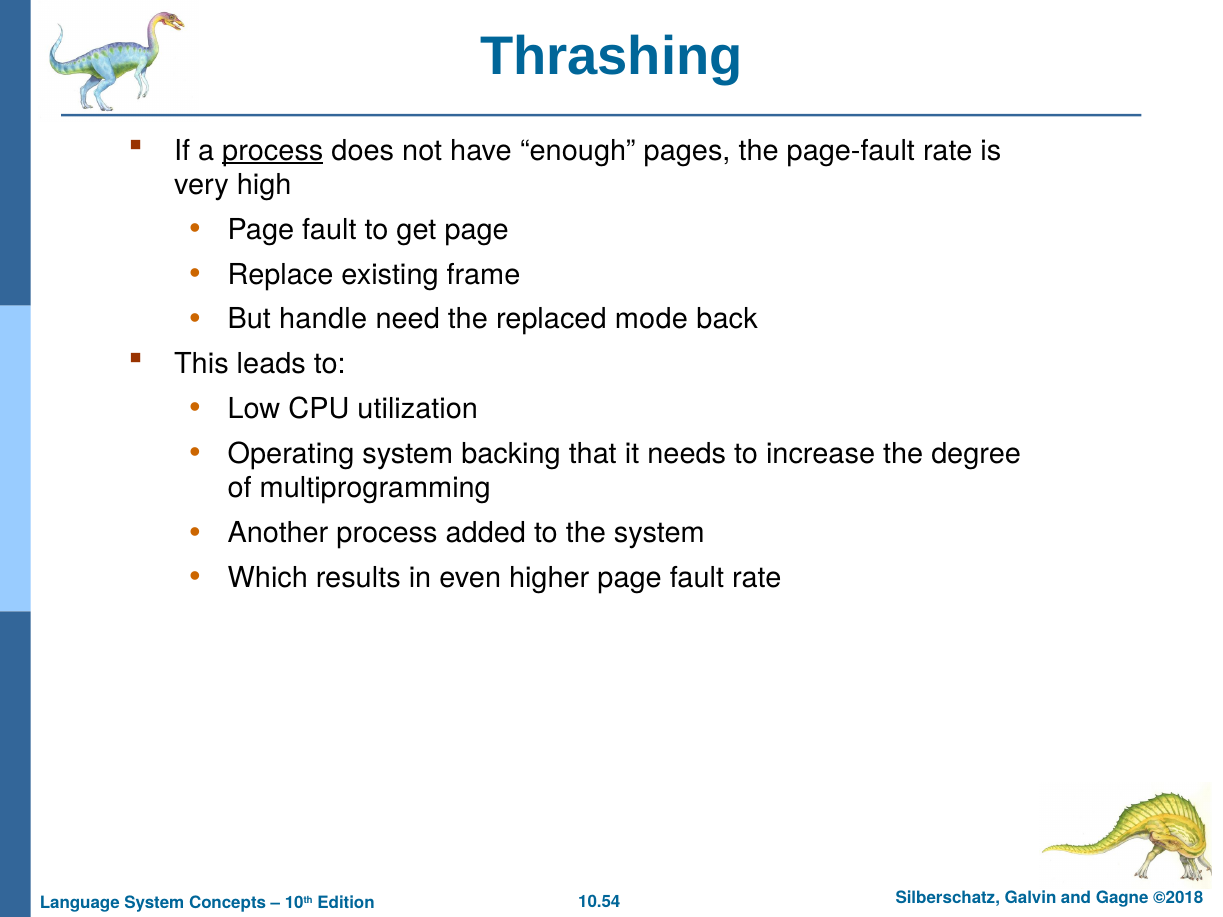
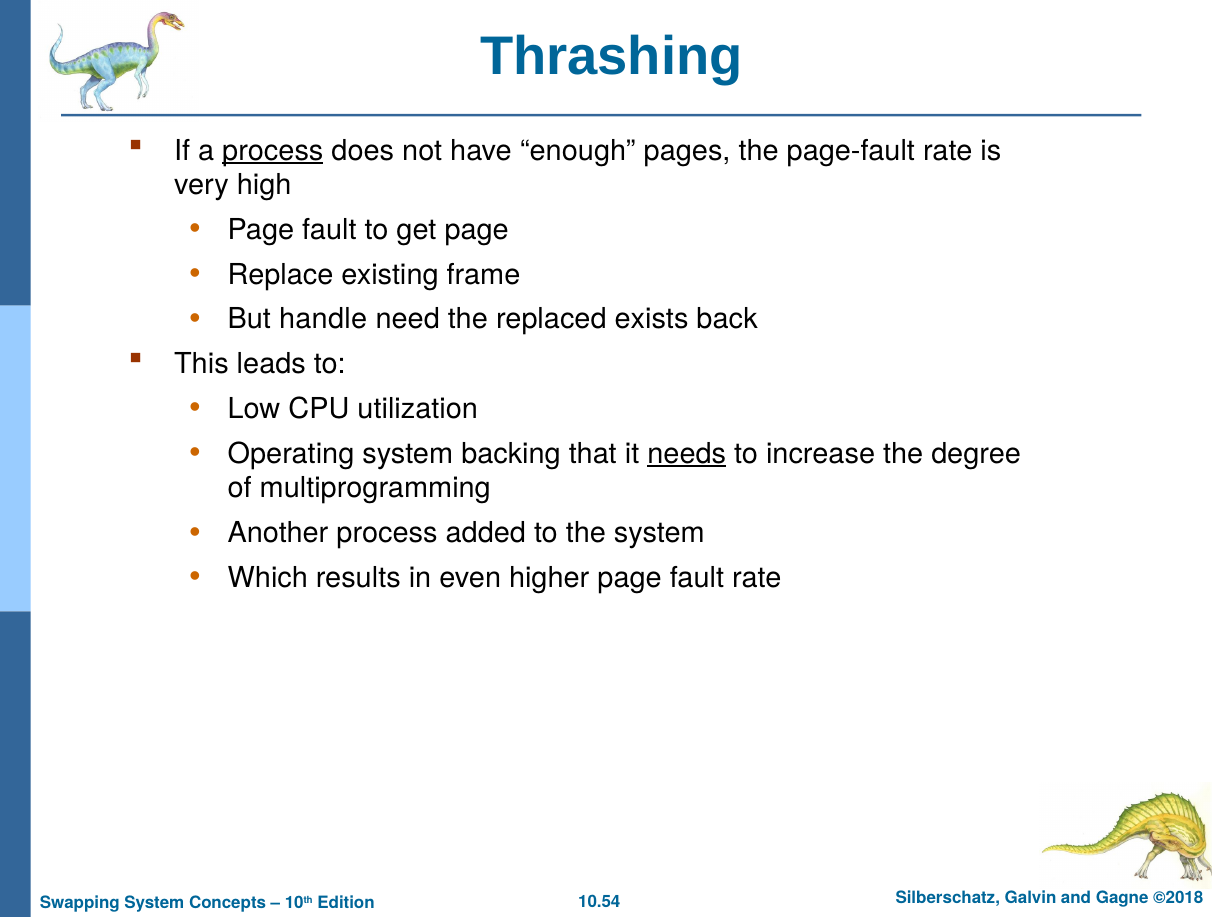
mode: mode -> exists (652, 320)
needs underline: none -> present (687, 454)
Language: Language -> Swapping (80, 903)
